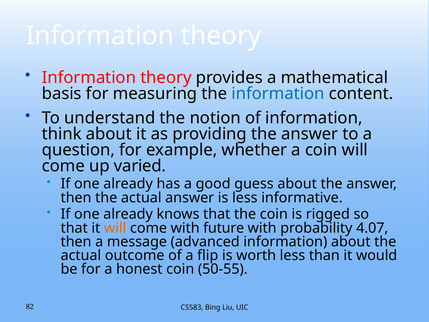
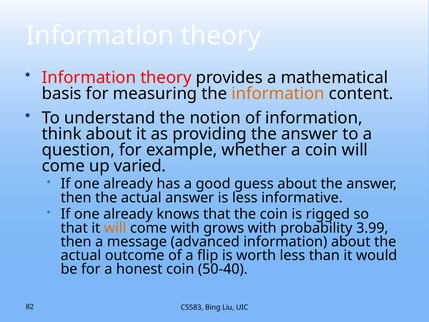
information colour: blue -> orange (278, 93)
future: future -> grows (224, 228)
4.07: 4.07 -> 3.99 (372, 228)
50-55: 50-55 -> 50-40 (223, 269)
